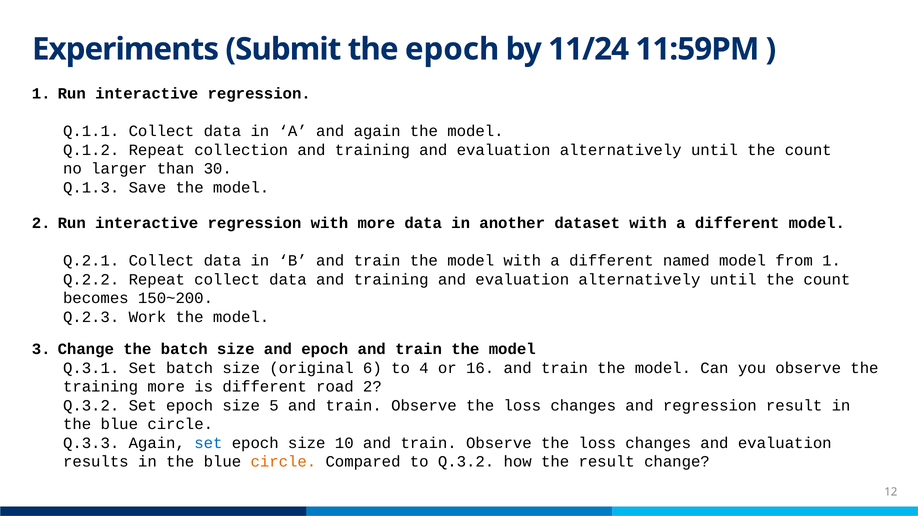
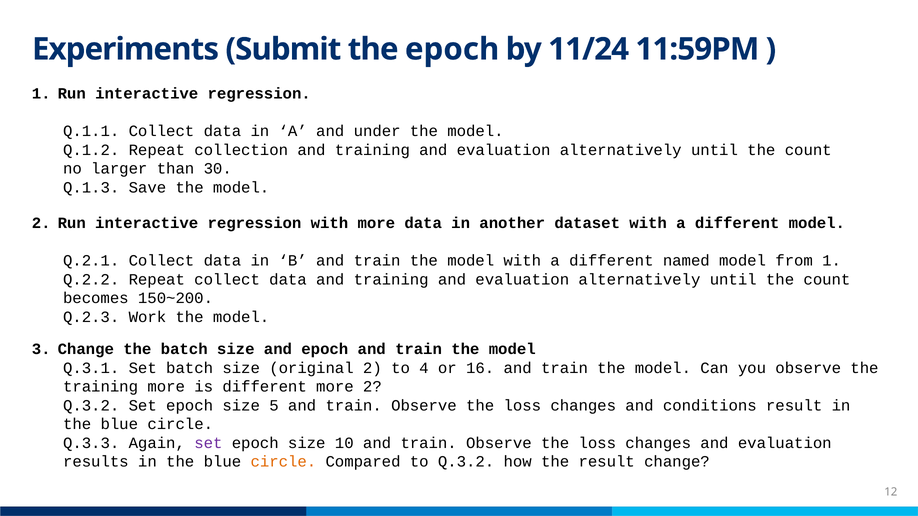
and again: again -> under (377, 131)
original 6: 6 -> 2 (372, 368)
different road: road -> more (335, 387)
and regression: regression -> conditions (710, 406)
set colour: blue -> purple (208, 443)
